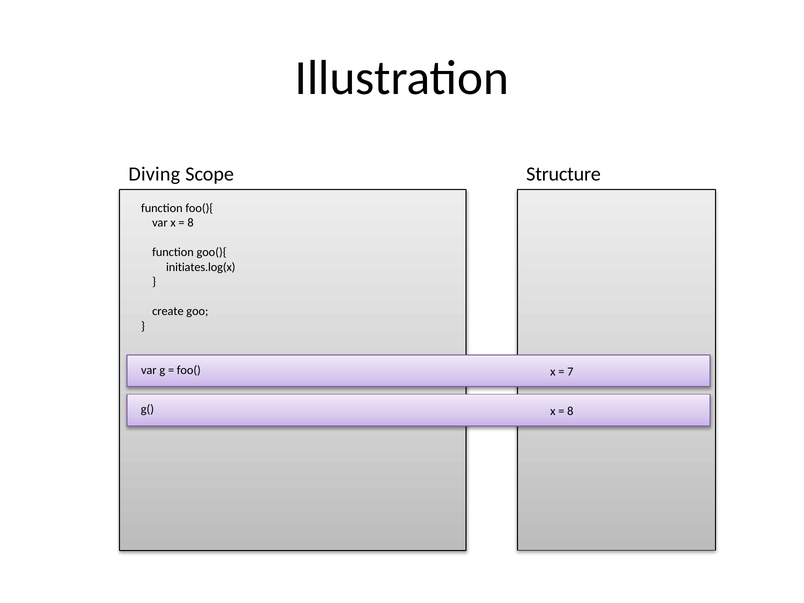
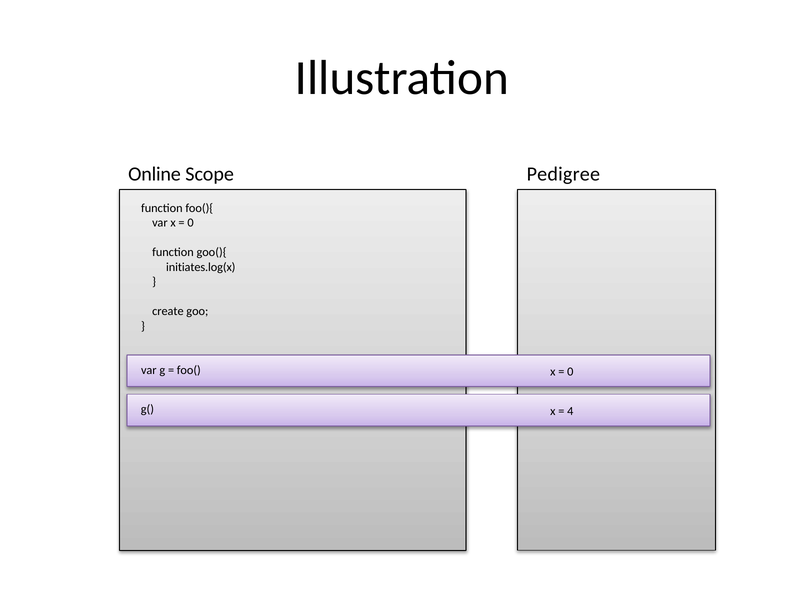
Diving: Diving -> Online (154, 174)
Structure: Structure -> Pedigree (563, 174)
8: 8 -> 0 (191, 223)
7: 7 -> 0 (570, 372)
8: 8 -> 4 (570, 411)
